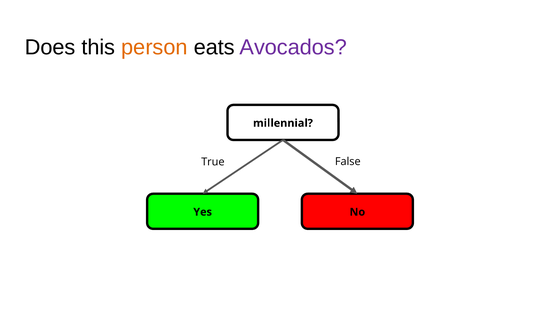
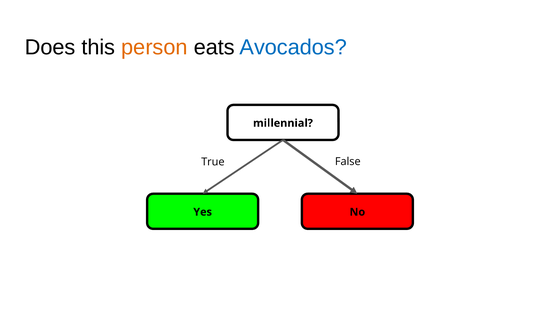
Avocados colour: purple -> blue (293, 47)
